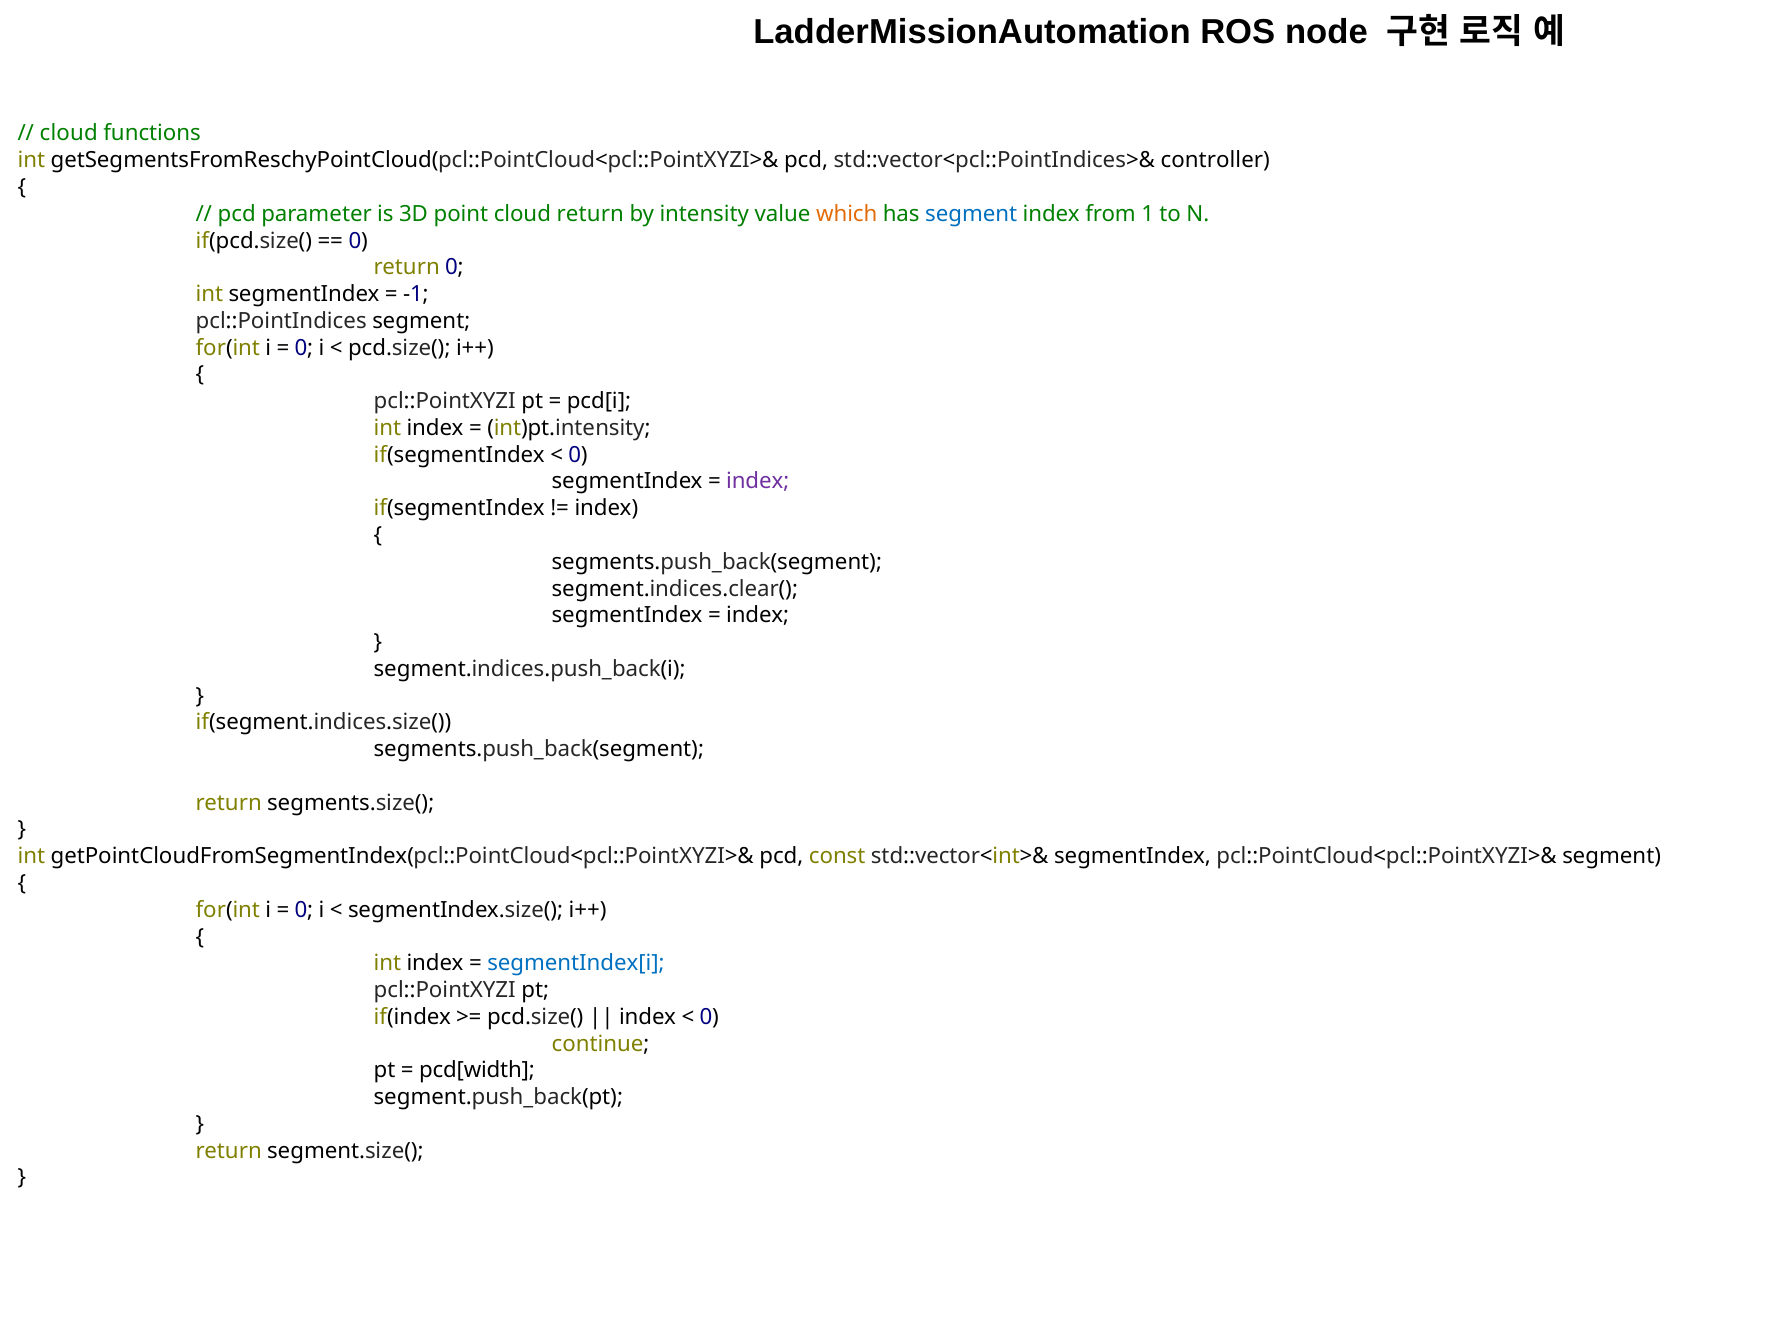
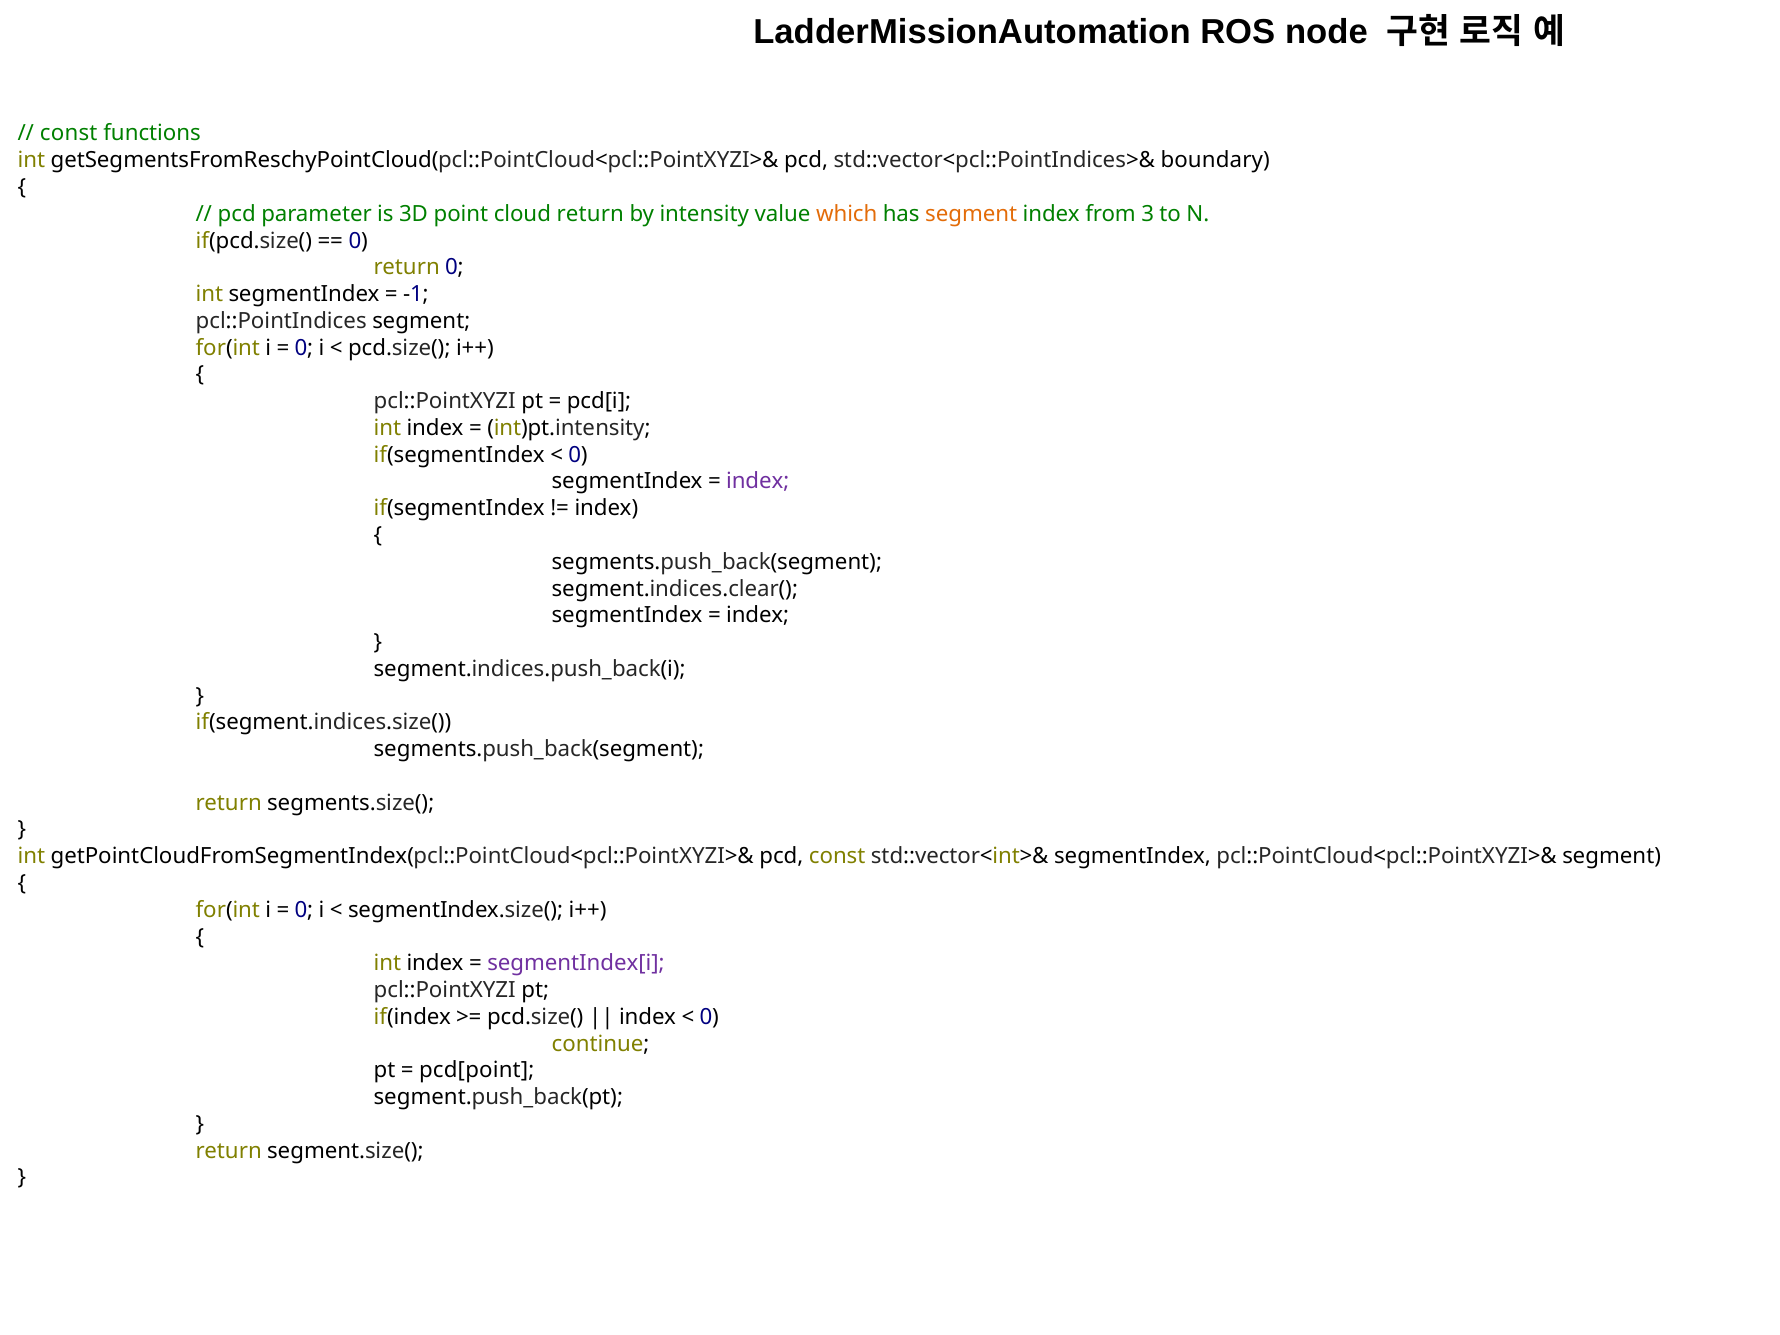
cloud: cloud -> const (69, 134)
controller: controller -> boundary (1215, 160)
segment colour: blue -> orange (971, 214)
1: 1 -> 3 (1148, 214)
segmentIndex[i colour: blue -> purple (576, 963)
pcd[width: pcd[width -> pcd[point (477, 1071)
